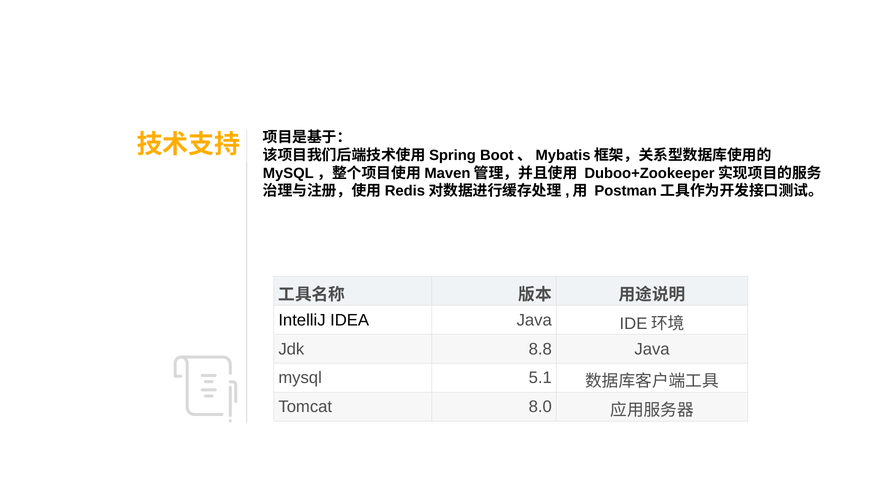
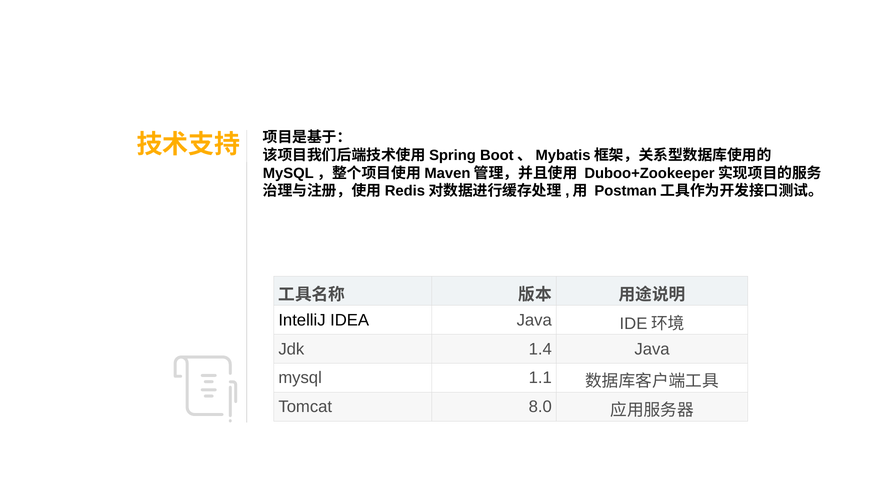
8.8: 8.8 -> 1.4 (540, 349)
5.1: 5.1 -> 1.1 (540, 378)
